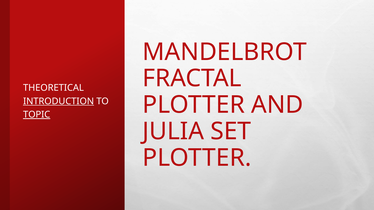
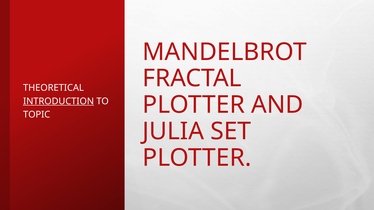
TOPIC underline: present -> none (37, 115)
